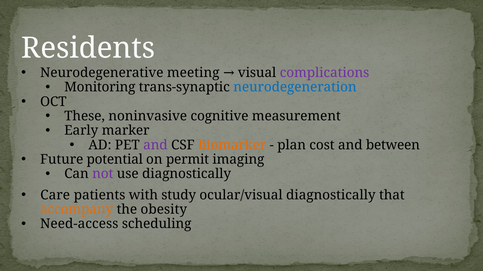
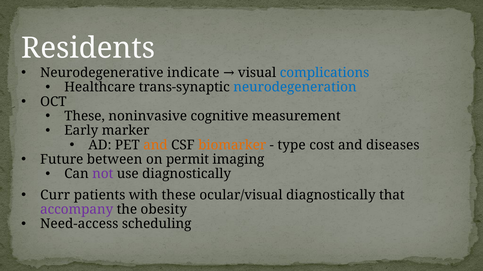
meeting: meeting -> indicate (193, 73)
complications colour: purple -> blue (325, 73)
Monitoring: Monitoring -> Healthcare (100, 87)
and colour: purple -> orange (155, 145)
plan: plan -> type (292, 145)
between: between -> diseases (393, 145)
potential: potential -> between (115, 160)
Care: Care -> Curr (55, 196)
with study: study -> these (179, 196)
accompany colour: orange -> purple (77, 210)
